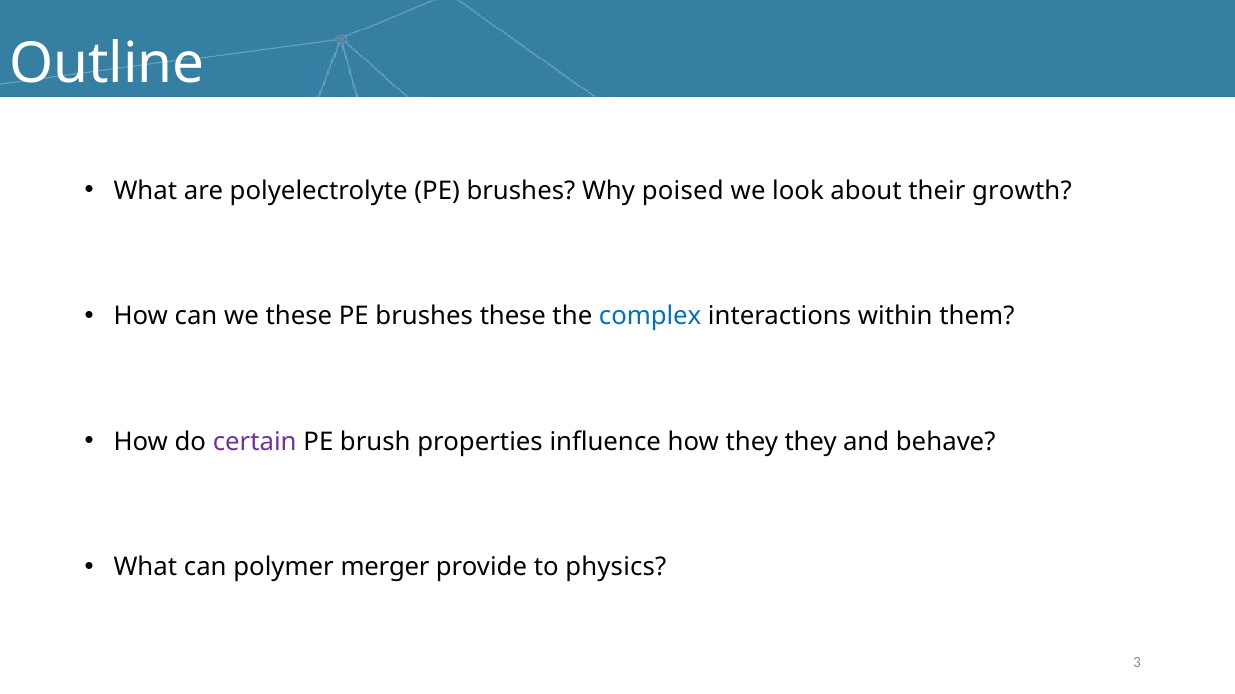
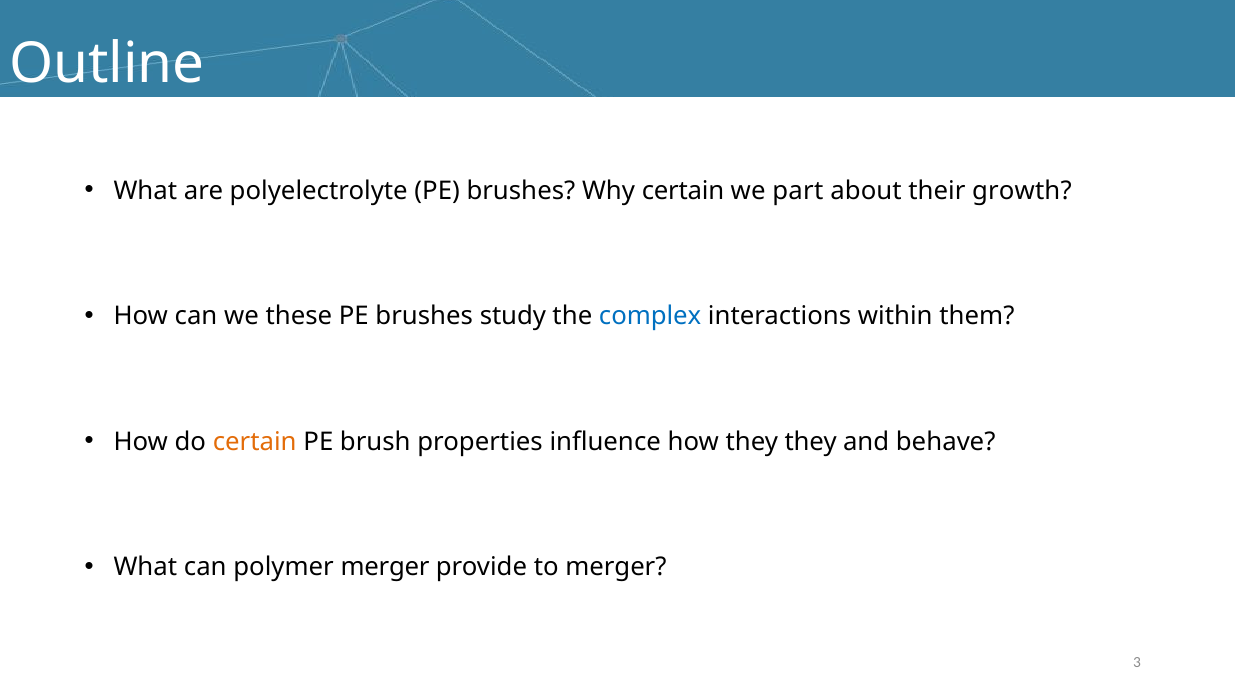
Why poised: poised -> certain (683, 191)
look: look -> part (798, 191)
brushes these: these -> study (513, 317)
certain colour: purple -> orange (255, 442)
to physics: physics -> merger (616, 568)
